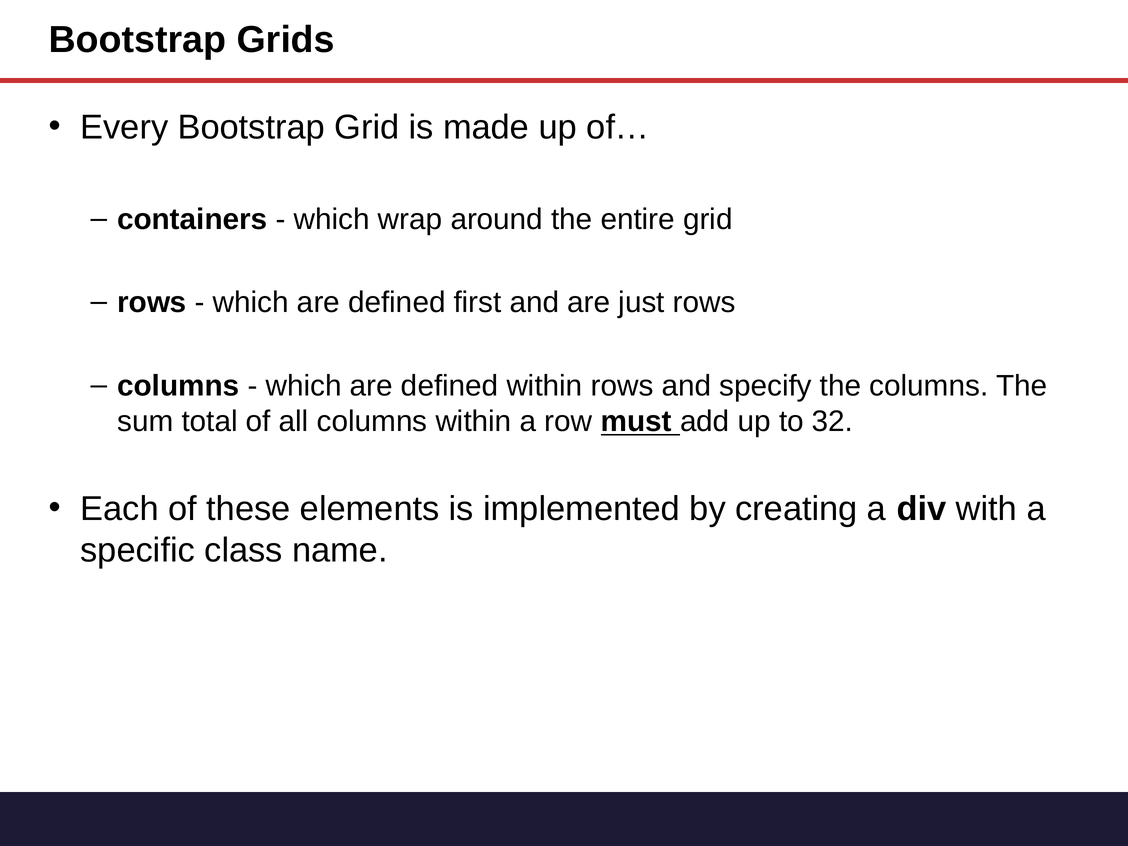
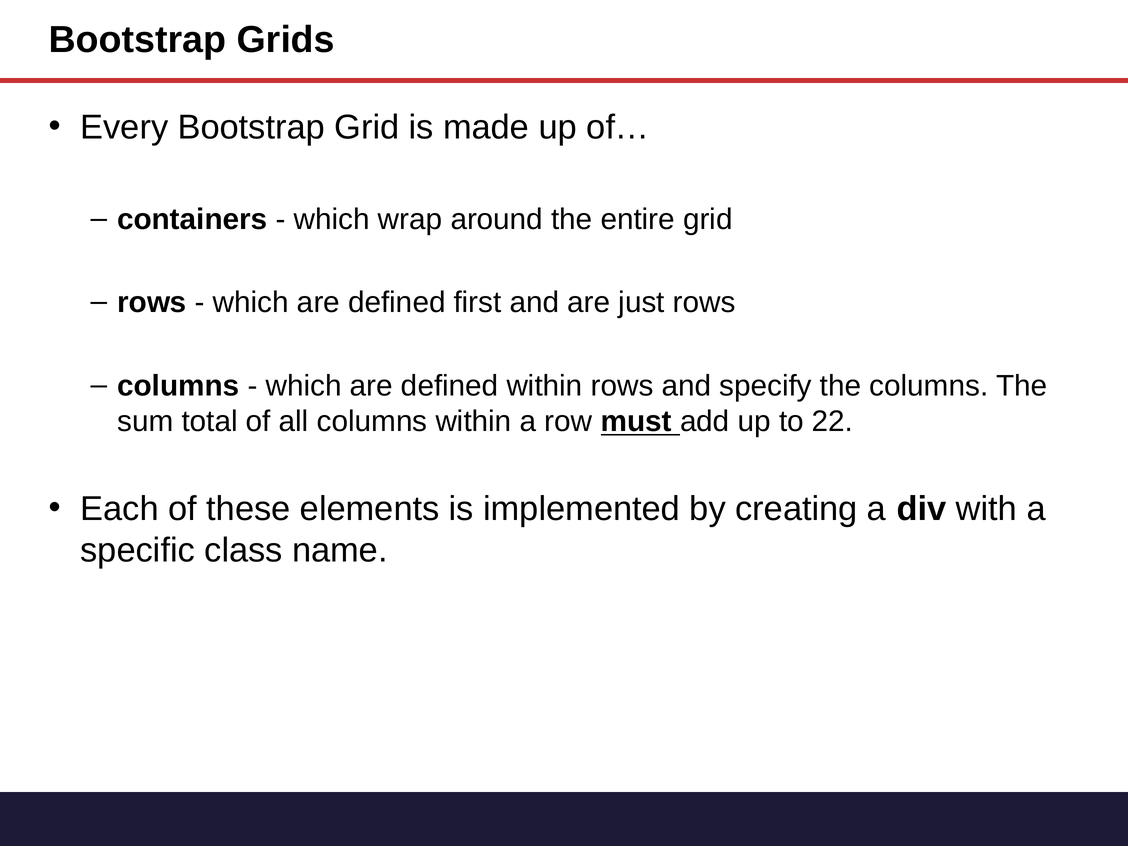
32: 32 -> 22 (833, 422)
